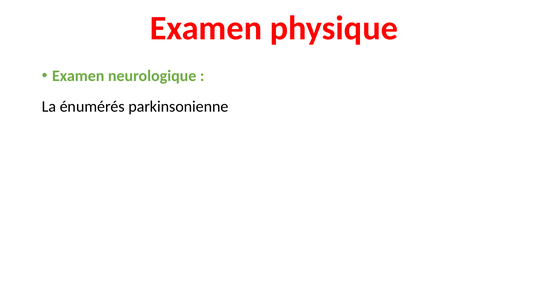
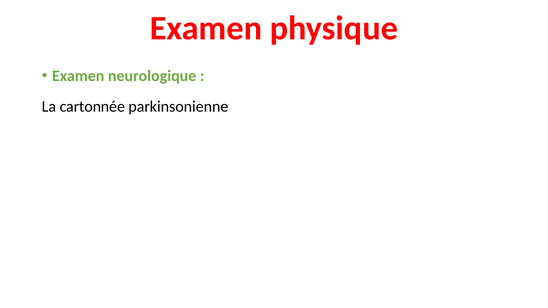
énumérés: énumérés -> cartonnée (92, 107)
